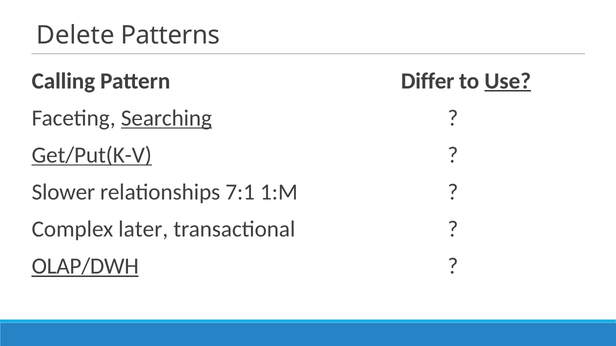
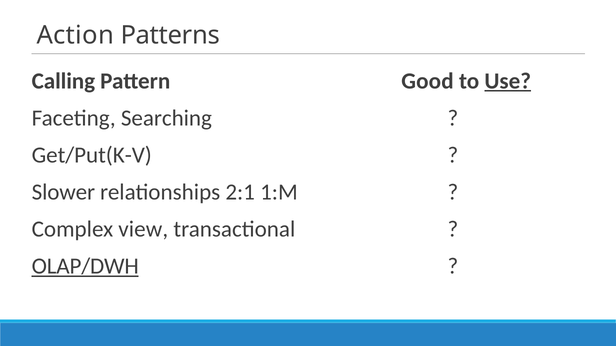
Delete: Delete -> Action (75, 35)
Differ: Differ -> Good (427, 81)
Searching underline: present -> none (166, 118)
Get/Put(K-V underline: present -> none (92, 155)
7:1: 7:1 -> 2:1 (240, 192)
later: later -> view (143, 230)
